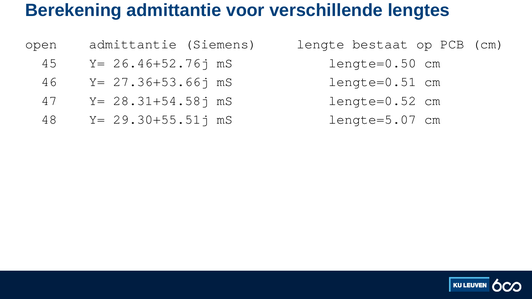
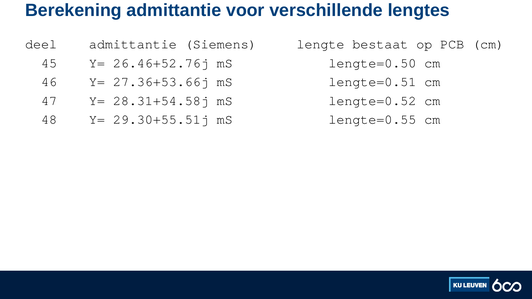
open: open -> deel (41, 44)
lengte=5.07: lengte=5.07 -> lengte=0.55 (372, 120)
